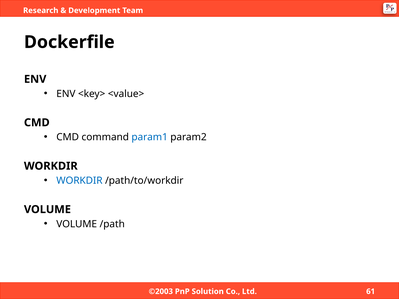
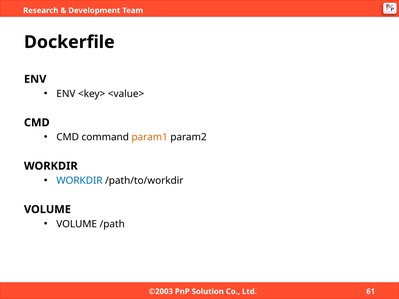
param1 colour: blue -> orange (150, 137)
